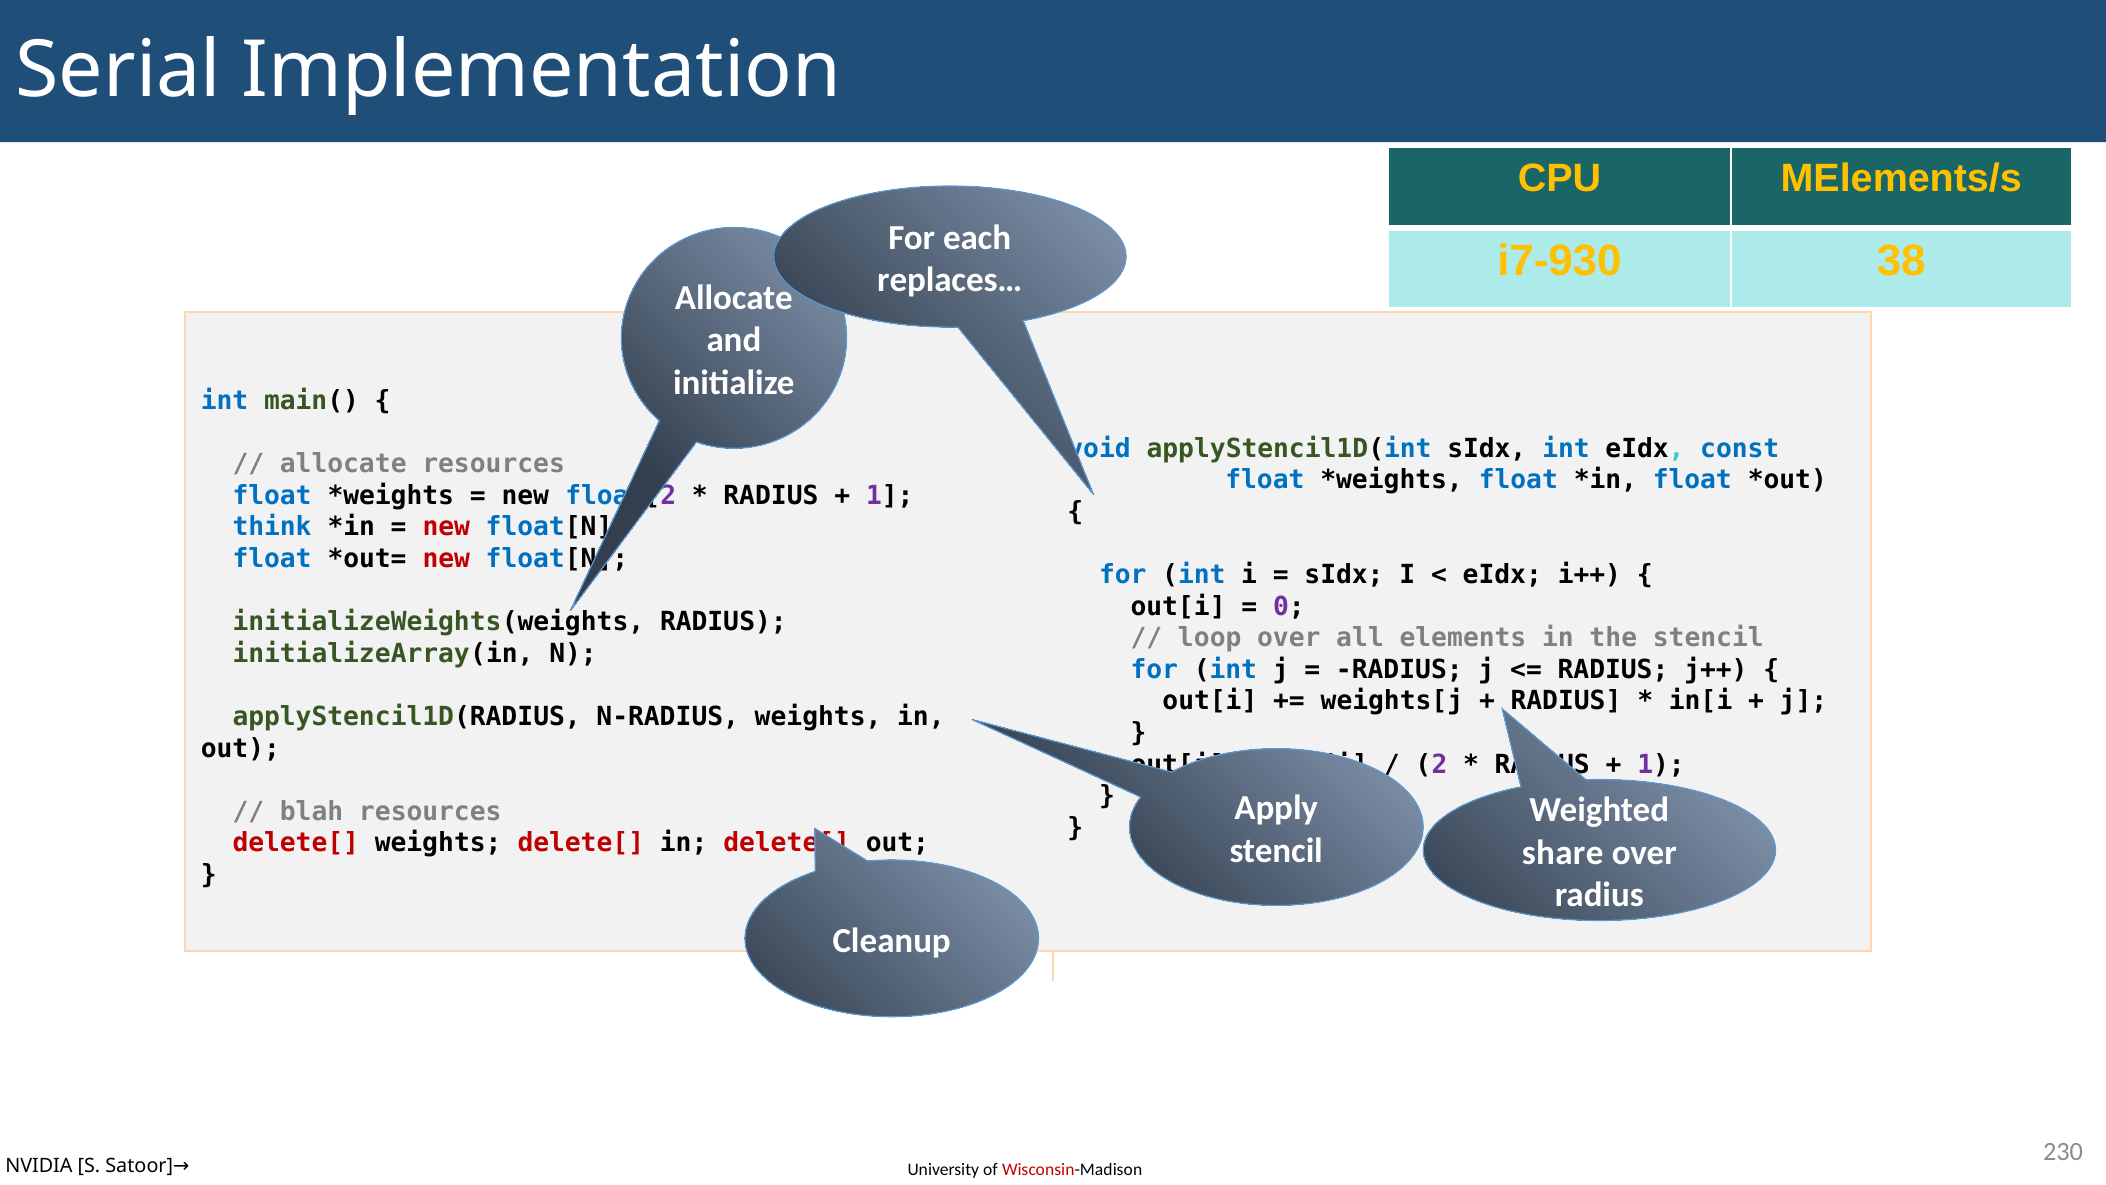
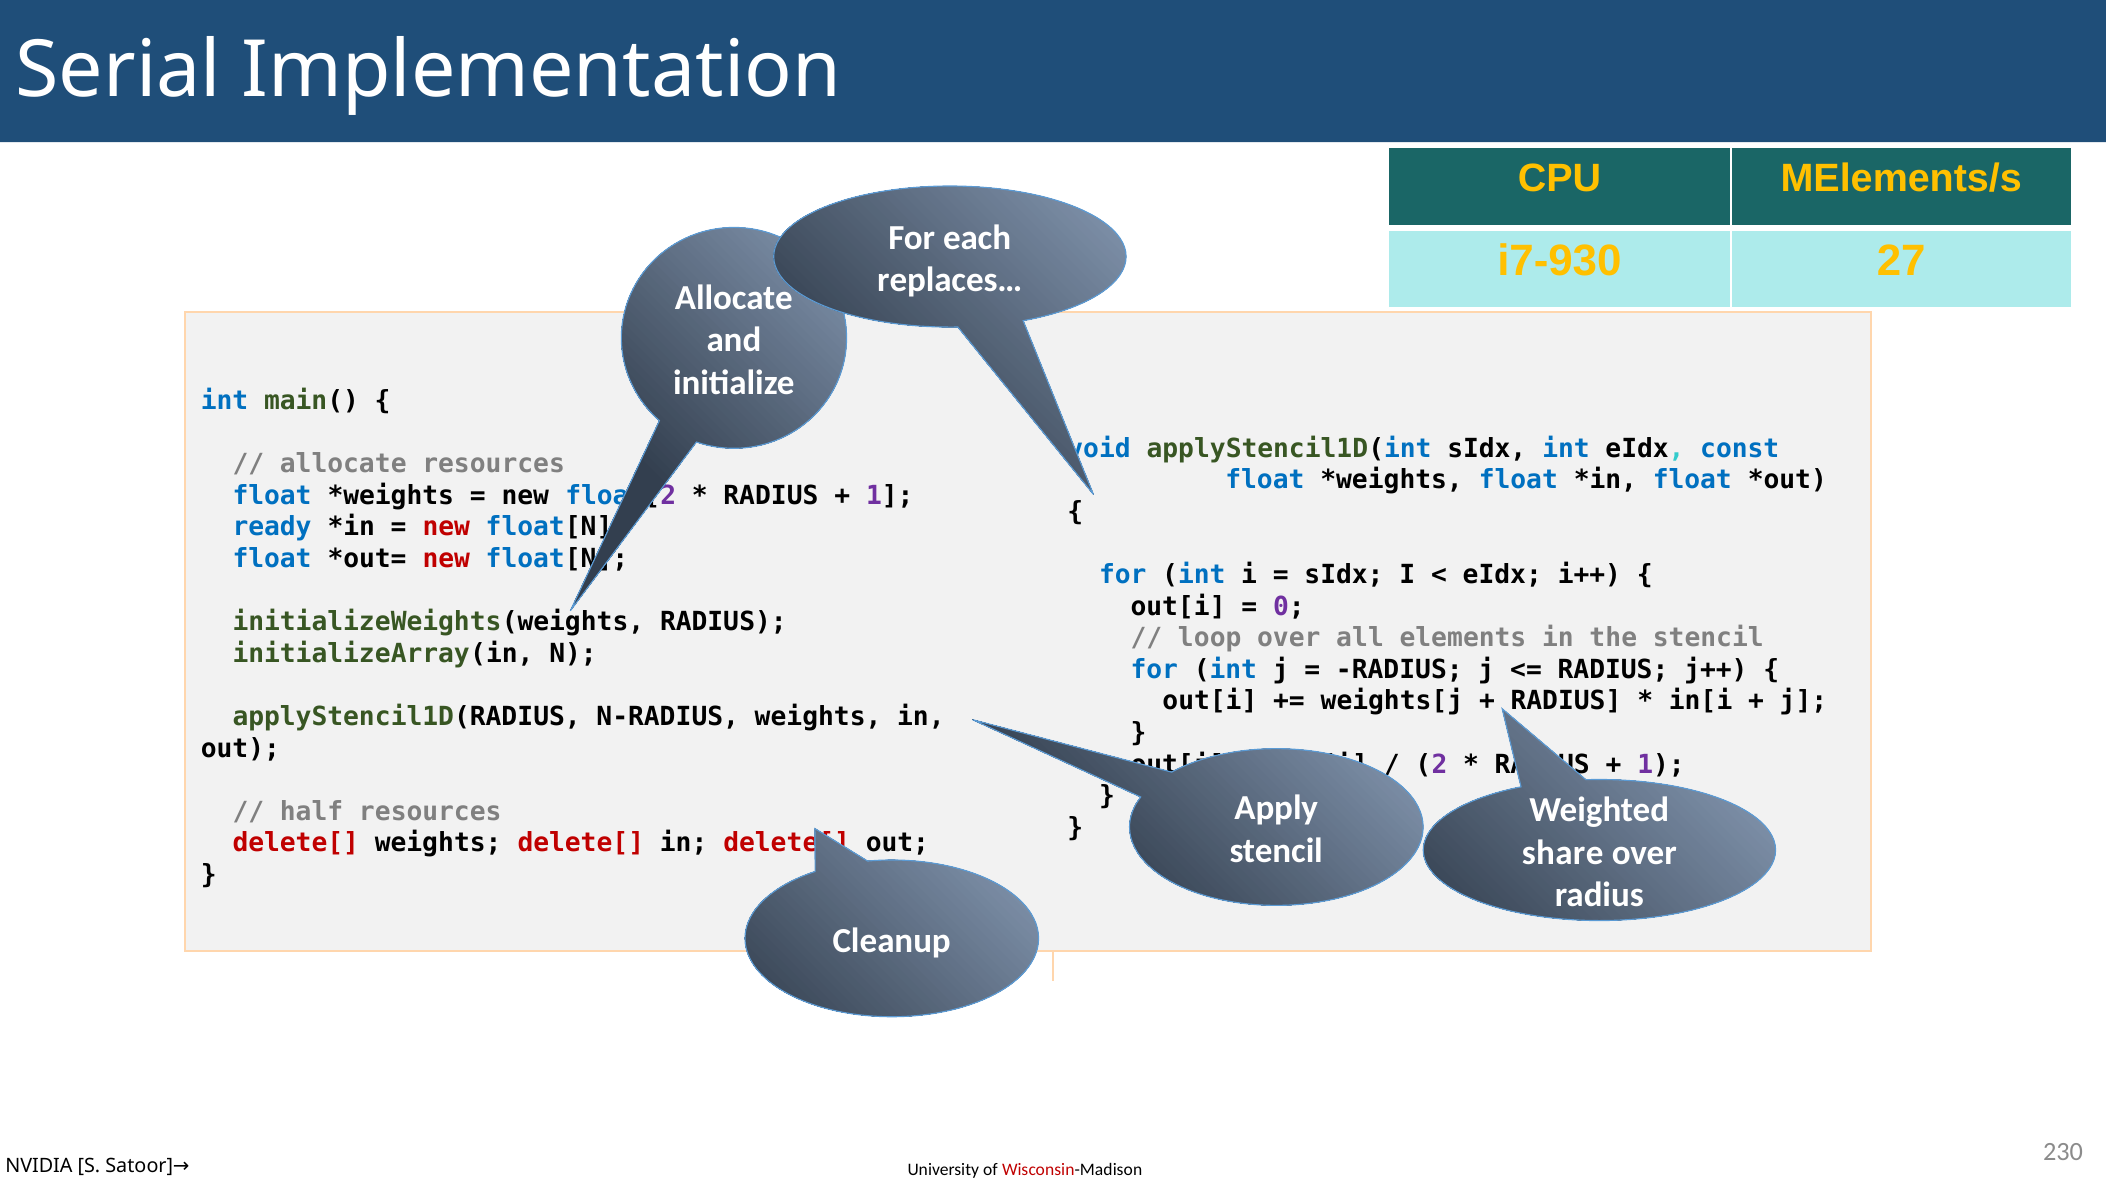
38: 38 -> 27 (1901, 261)
think: think -> ready (272, 527)
blah: blah -> half (312, 811)
